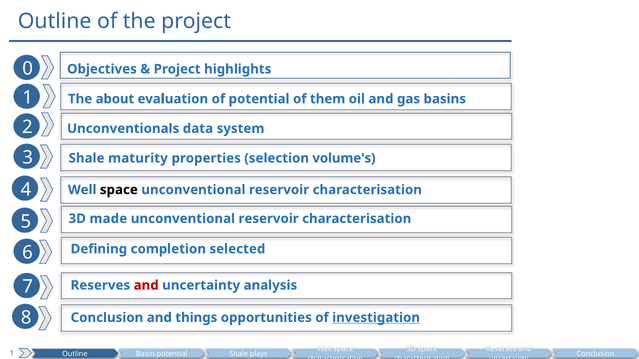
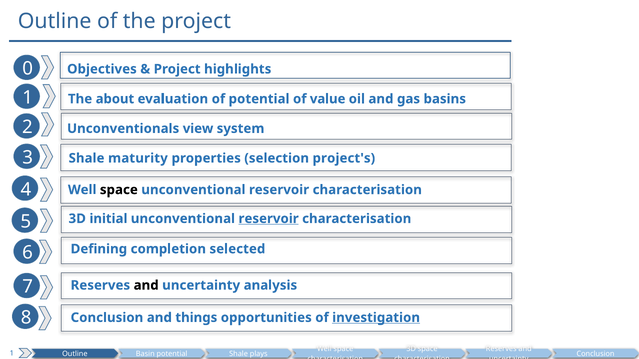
them: them -> value (328, 99)
data: data -> view (198, 129)
volume's: volume's -> project's (344, 158)
made: made -> initial (108, 219)
reservoir underline: none -> present (269, 219)
and colour: red -> black (146, 286)
